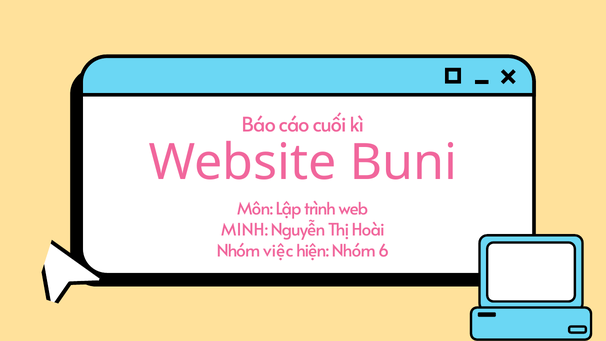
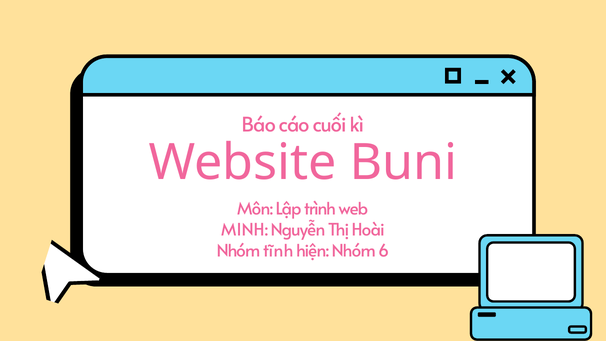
việc: việc -> tĩnh (278, 251)
